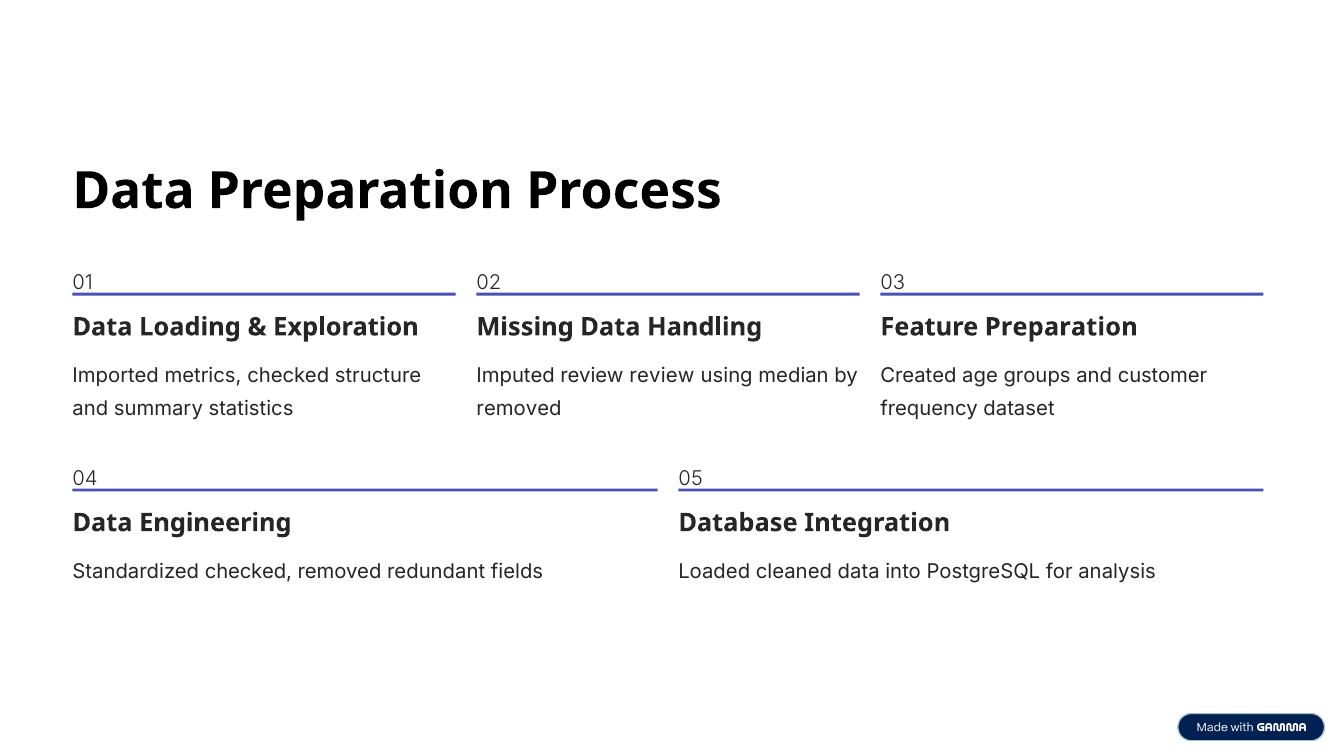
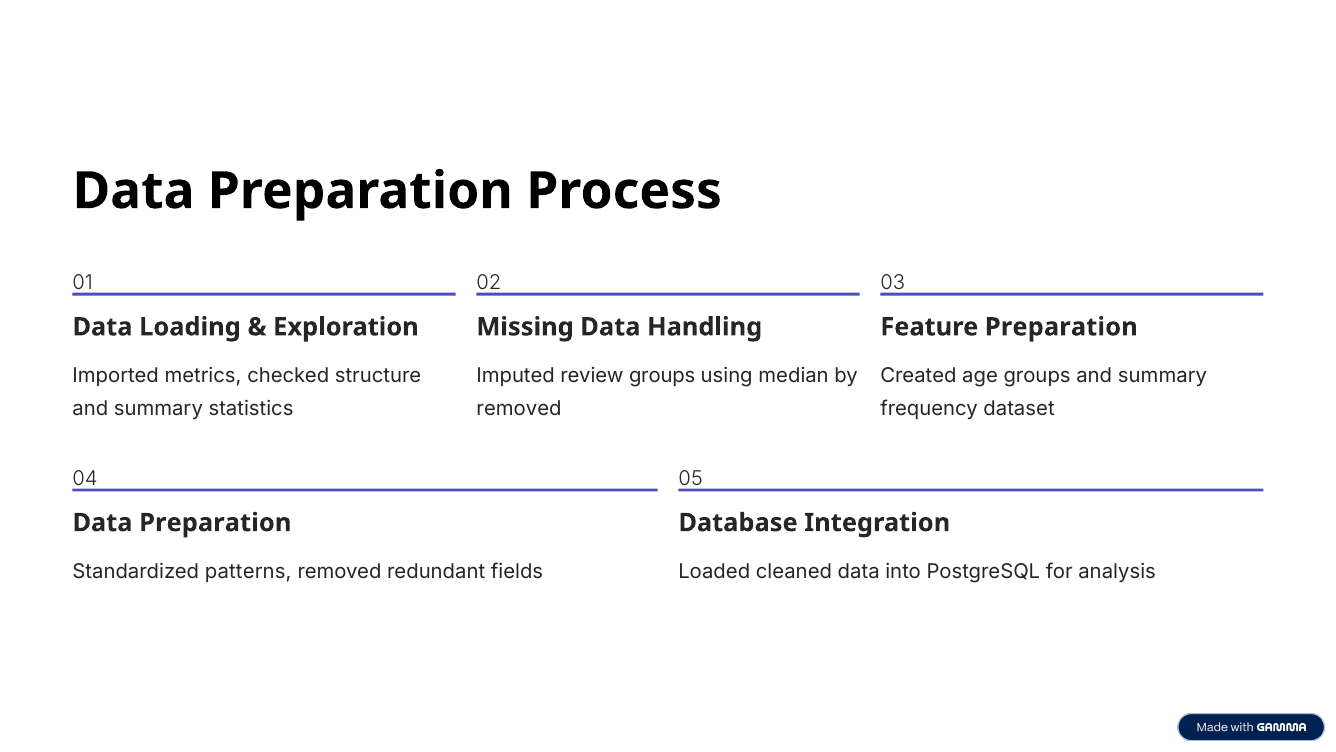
review review: review -> groups (662, 375)
groups and customer: customer -> summary (1162, 375)
Engineering: Engineering -> Preparation (215, 522)
Standardized checked: checked -> patterns (248, 571)
